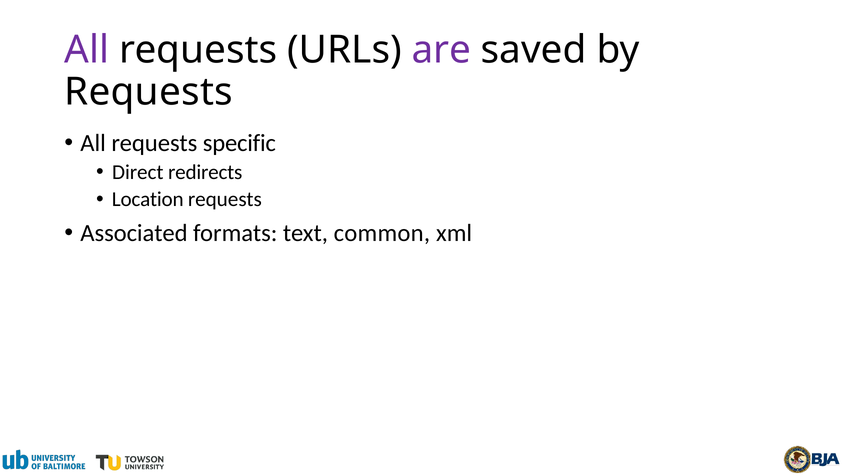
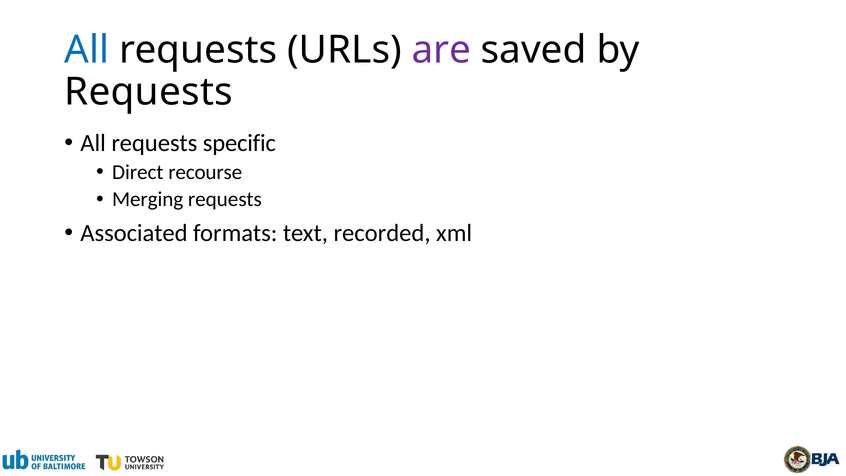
All colour: purple -> blue (87, 50)
redirects: redirects -> recourse (205, 172)
Location: Location -> Merging (148, 199)
common: common -> recorded (382, 233)
